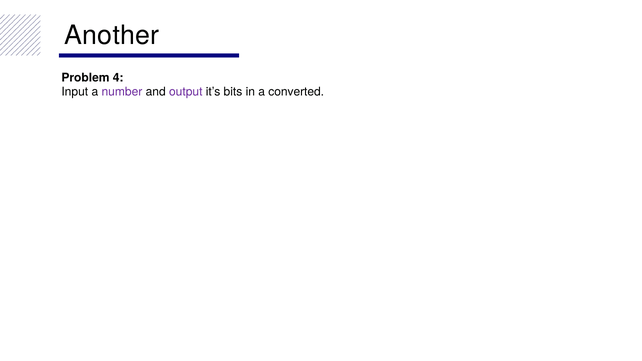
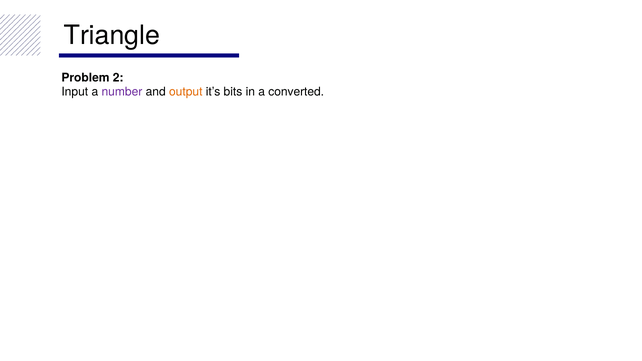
Another: Another -> Triangle (112, 35)
4: 4 -> 2 (118, 78)
output colour: purple -> orange (186, 92)
